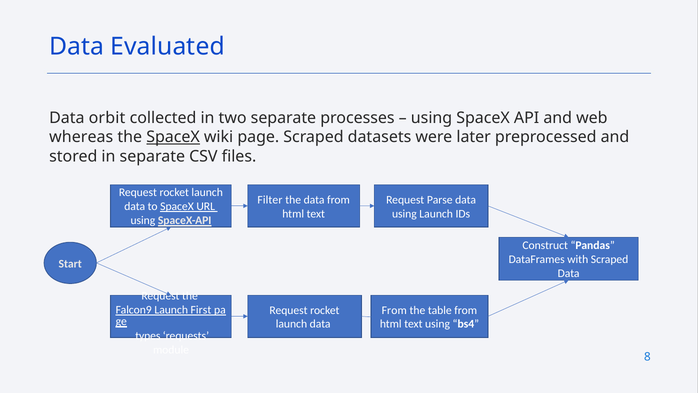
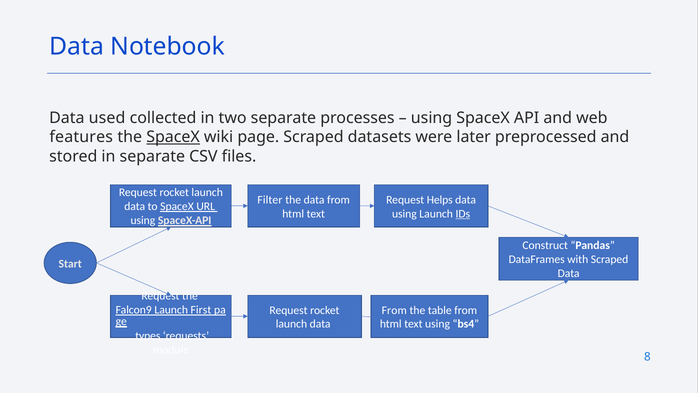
Evaluated: Evaluated -> Notebook (168, 47)
orbit: orbit -> used (107, 118)
whereas: whereas -> features (81, 137)
Parse: Parse -> Helps (440, 200)
IDs underline: none -> present (463, 213)
